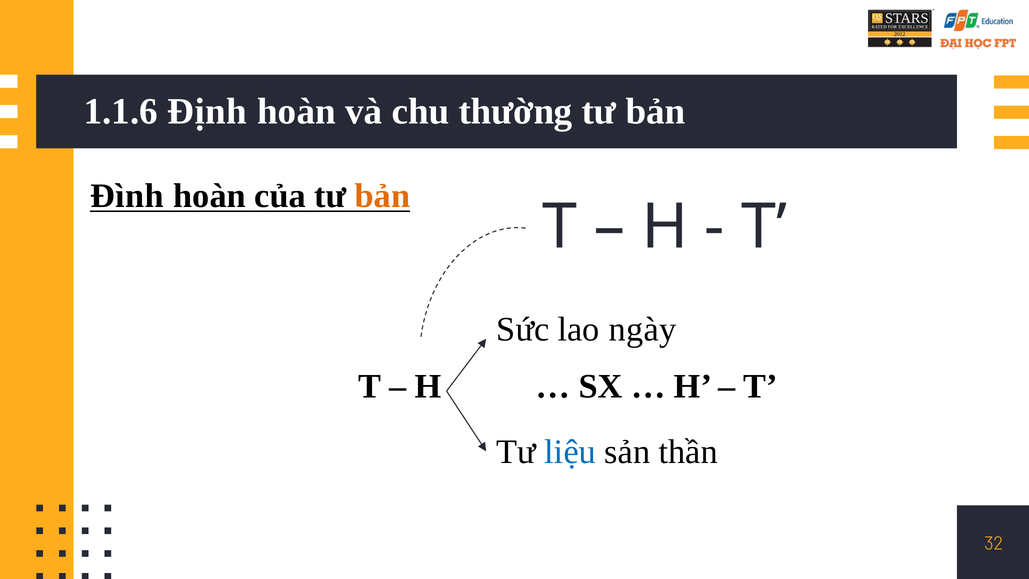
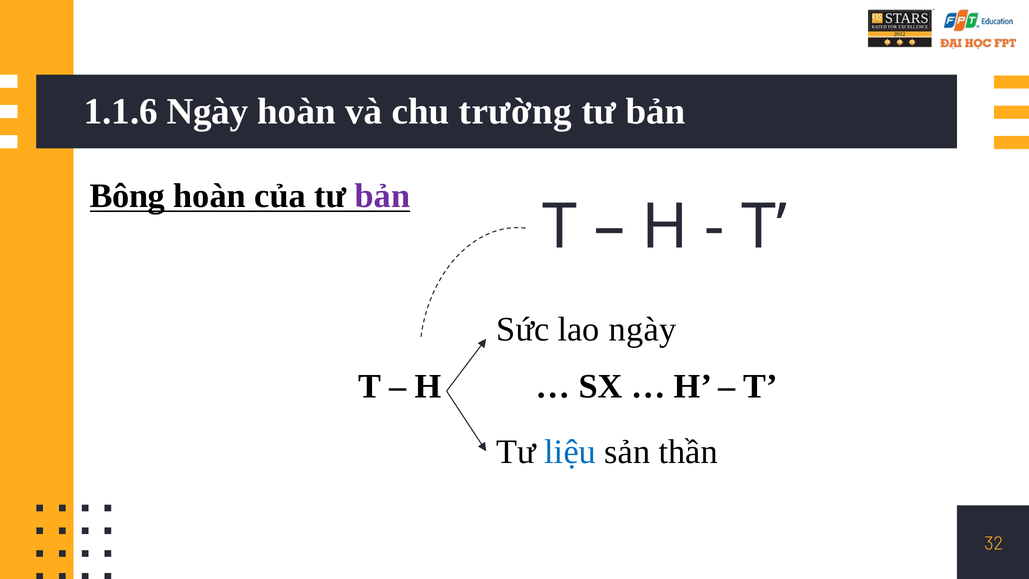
1.1.6 Định: Định -> Ngày (207, 111)
thường: thường -> trường (515, 111)
Đình: Đình -> Bông (127, 196)
bản colour: orange -> purple (383, 196)
